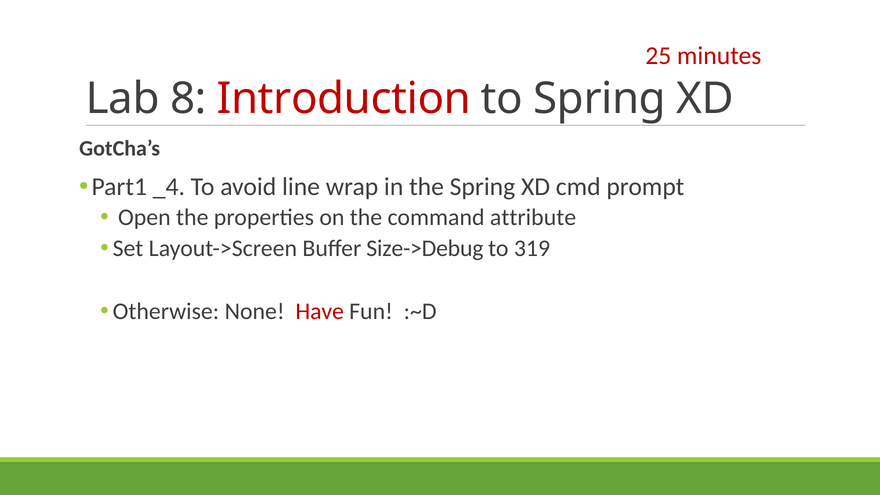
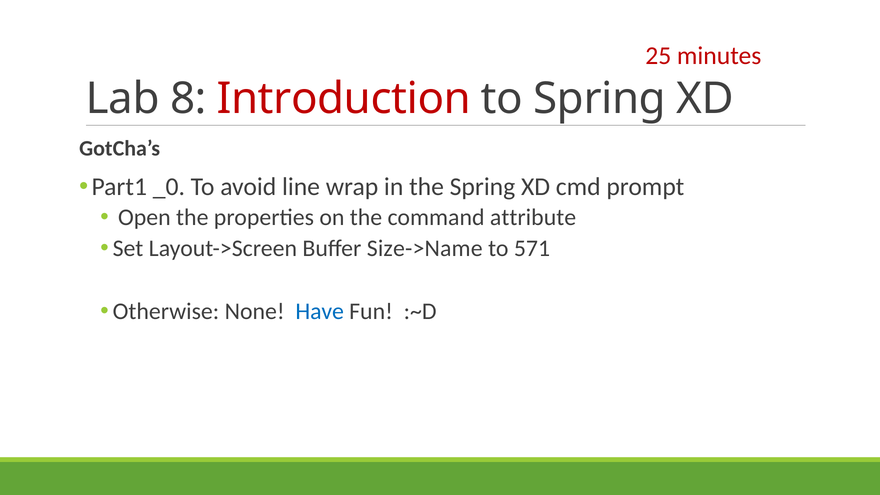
_4: _4 -> _0 (169, 187)
Size->Debug: Size->Debug -> Size->Name (425, 249)
319: 319 -> 571 (532, 249)
Have colour: red -> blue (320, 311)
